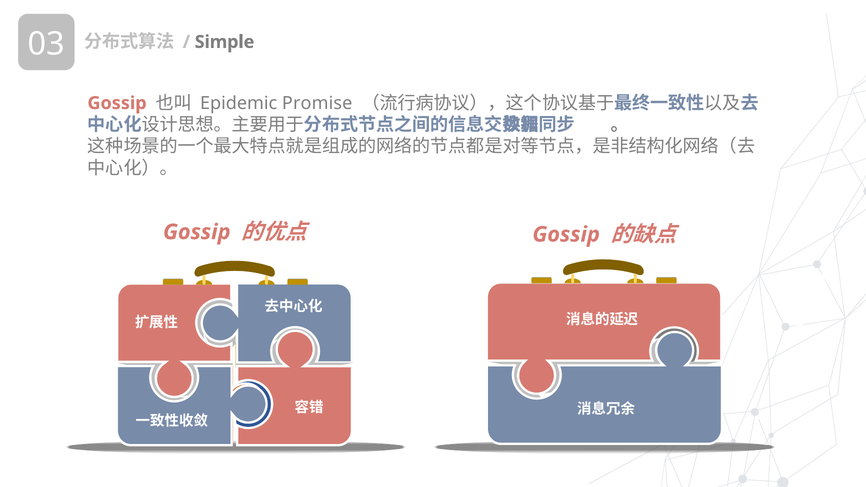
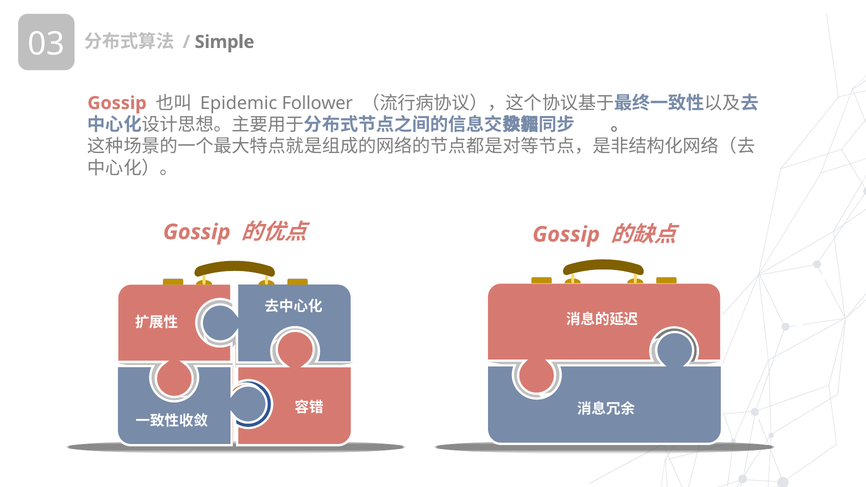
Promise: Promise -> Follower (317, 103)
